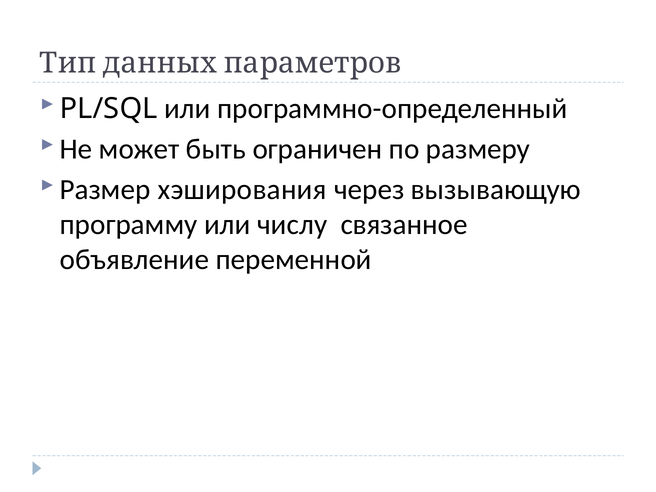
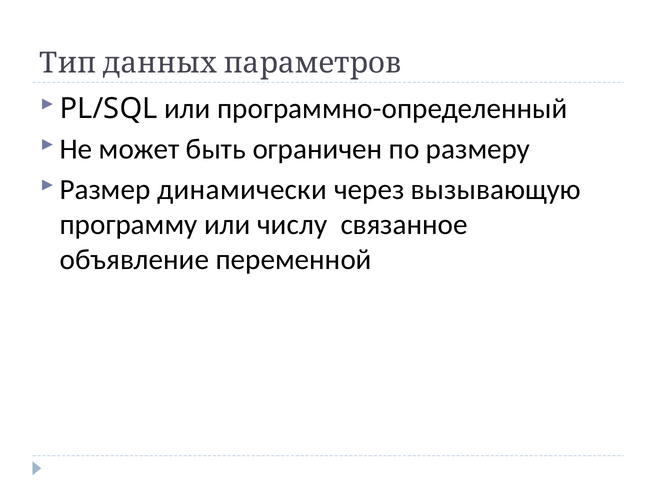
хэширования: хэширования -> динамически (242, 190)
